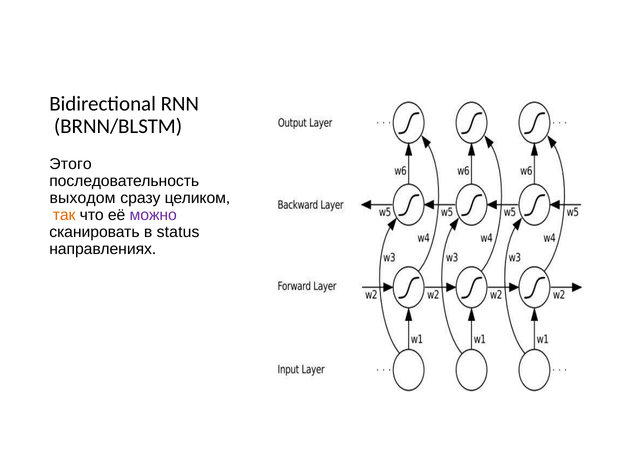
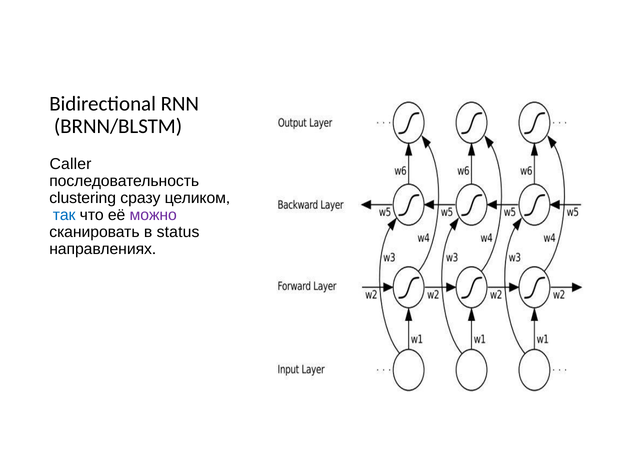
Этого: Этого -> Caller (71, 164)
выходом: выходом -> clustering (83, 198)
так colour: orange -> blue (64, 215)
